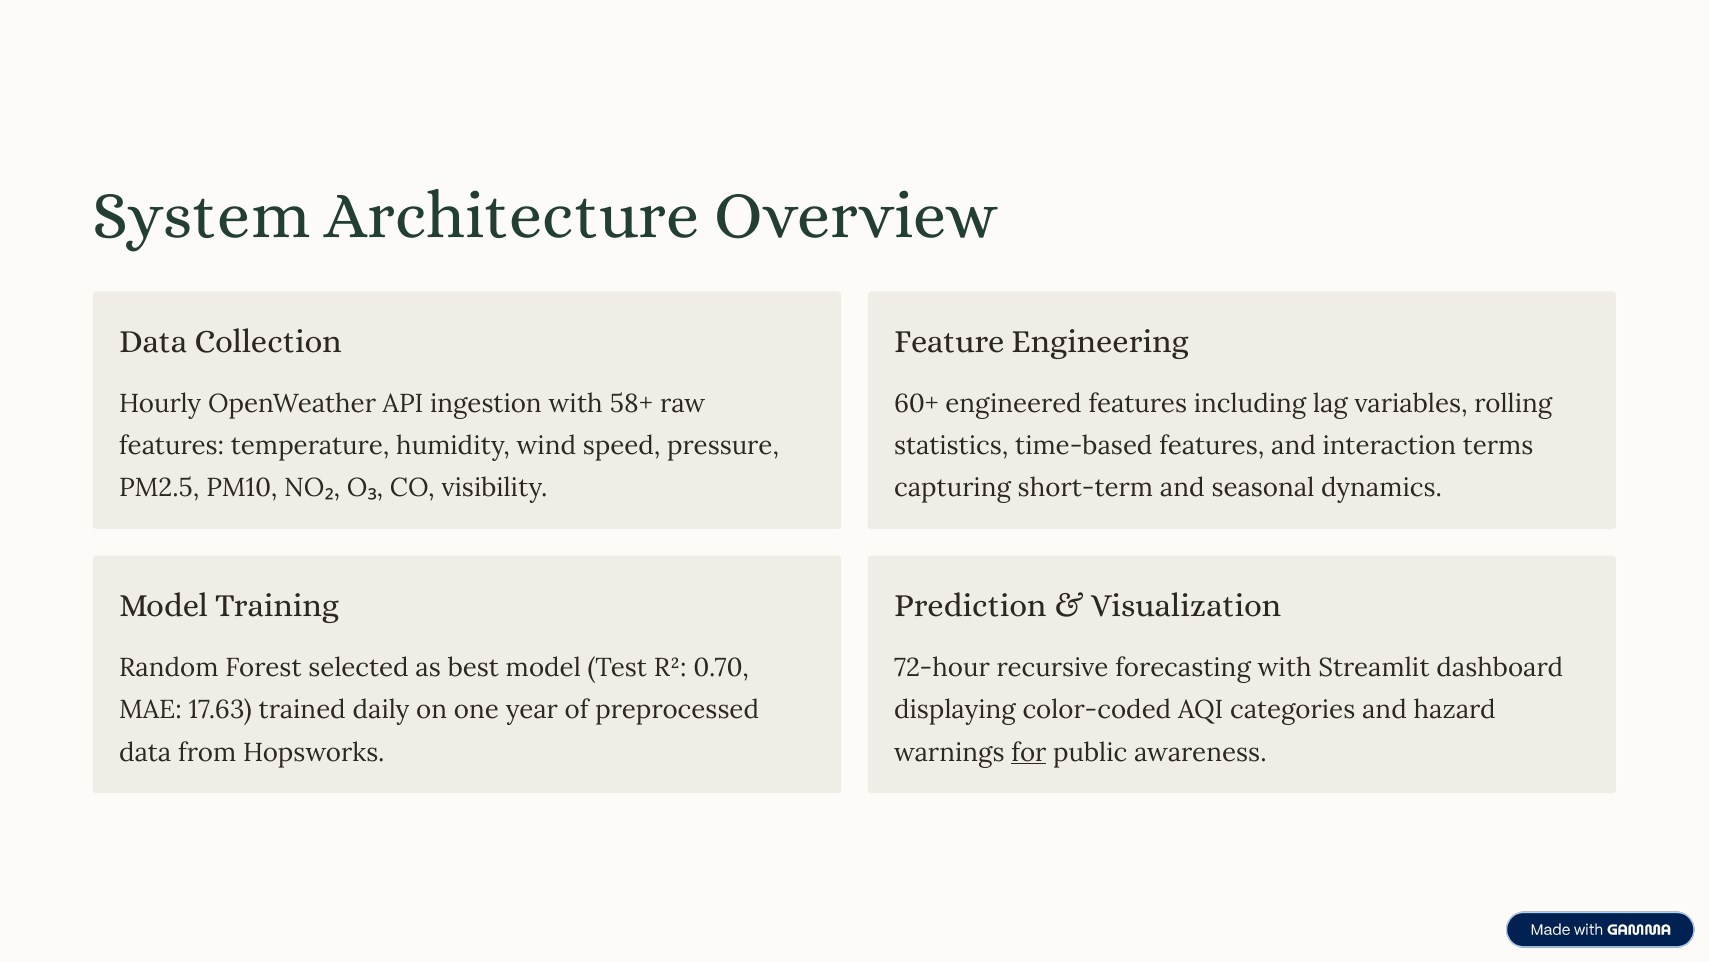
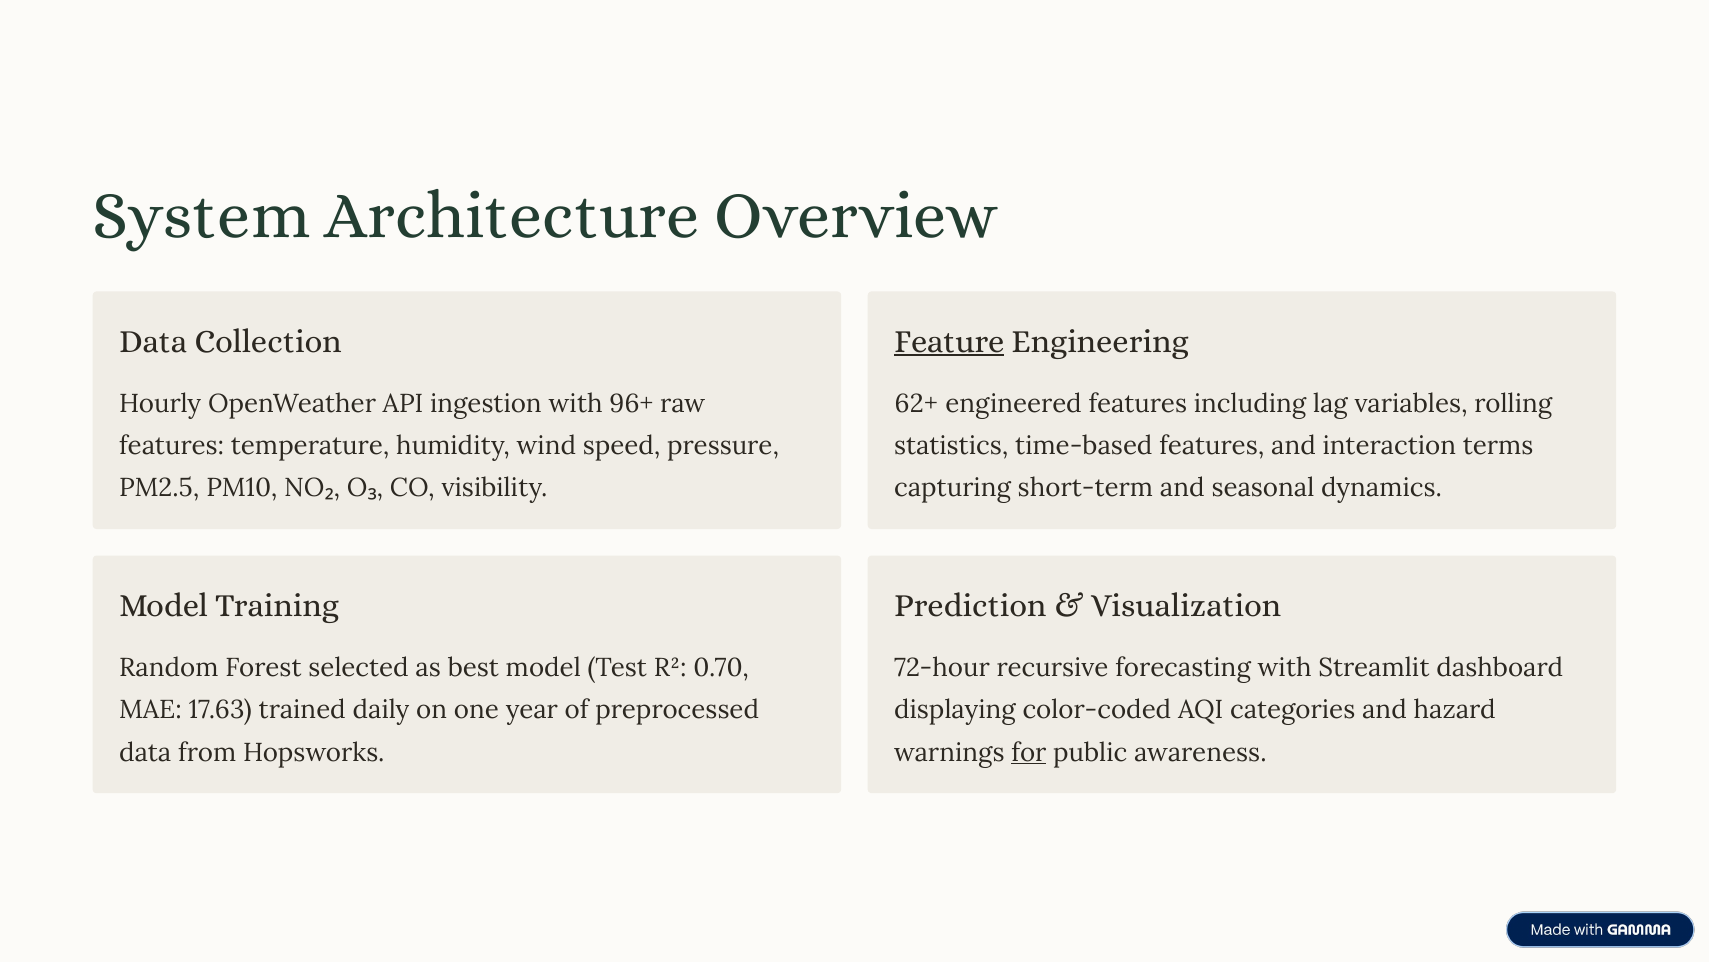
Feature underline: none -> present (949, 341)
58+: 58+ -> 96+ (631, 403)
60+: 60+ -> 62+ (916, 403)
